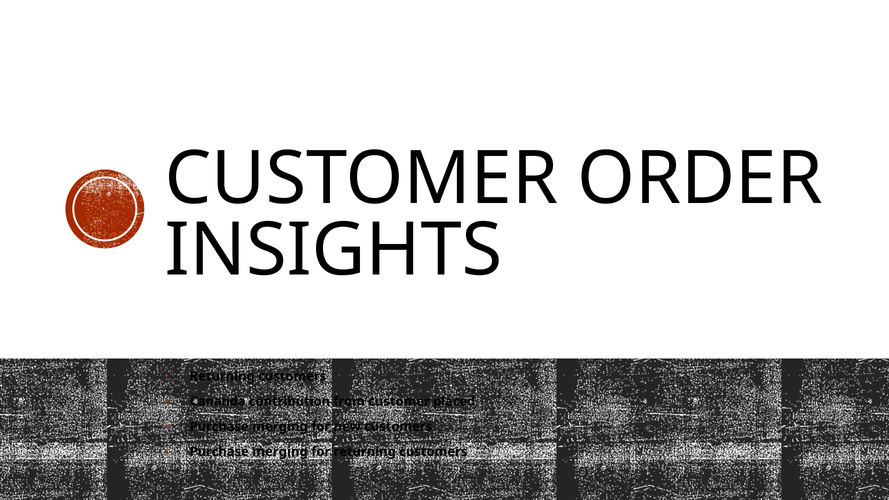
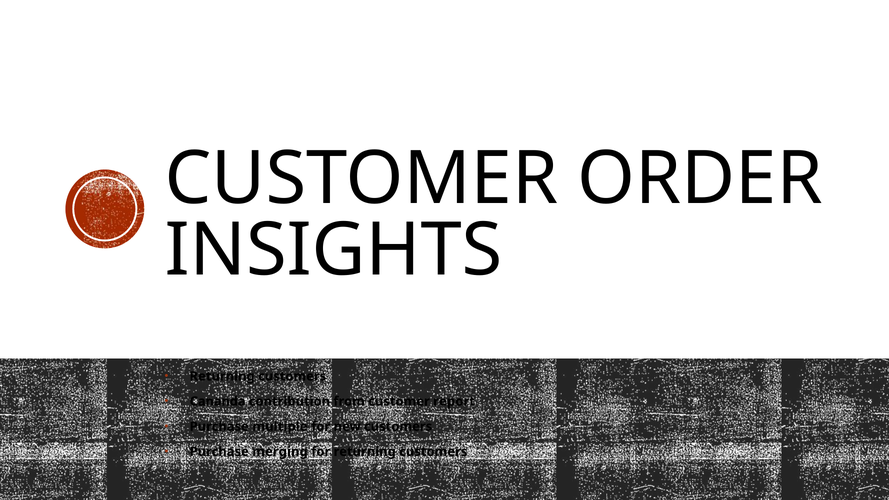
placed: placed -> report (454, 401)
merging: merging -> multiple (280, 427)
